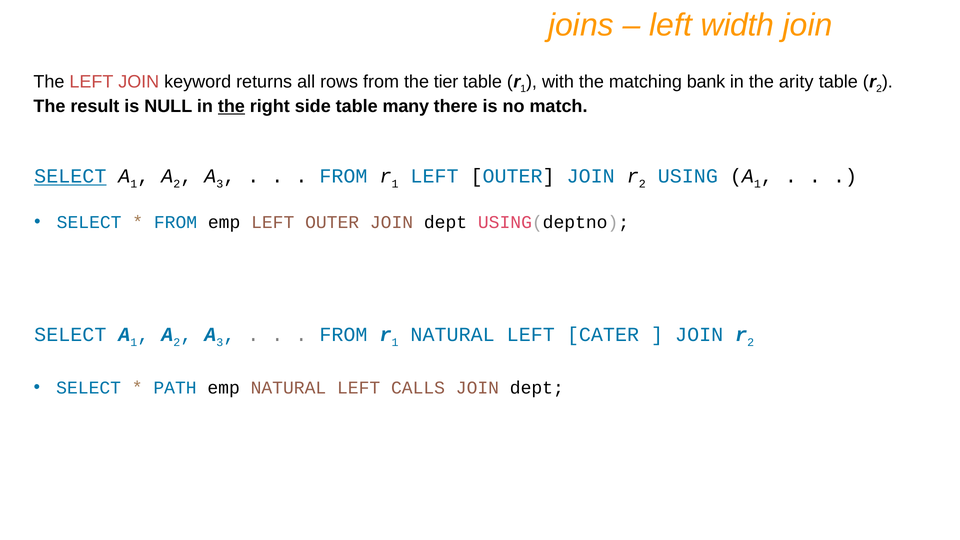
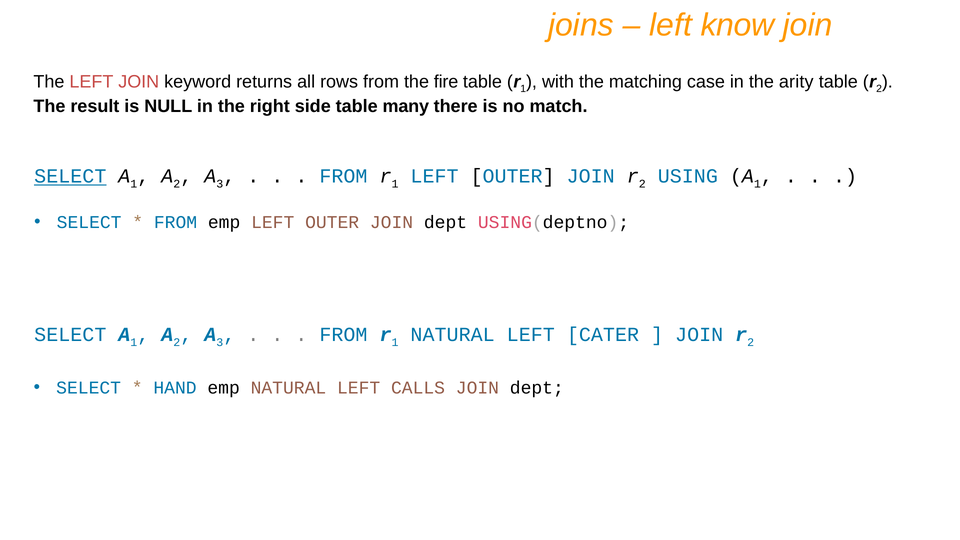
width: width -> know (738, 25)
tier: tier -> fire (446, 82)
bank: bank -> case (706, 82)
the underline: present -> none (231, 106)
PATH: PATH -> HAND (175, 388)
